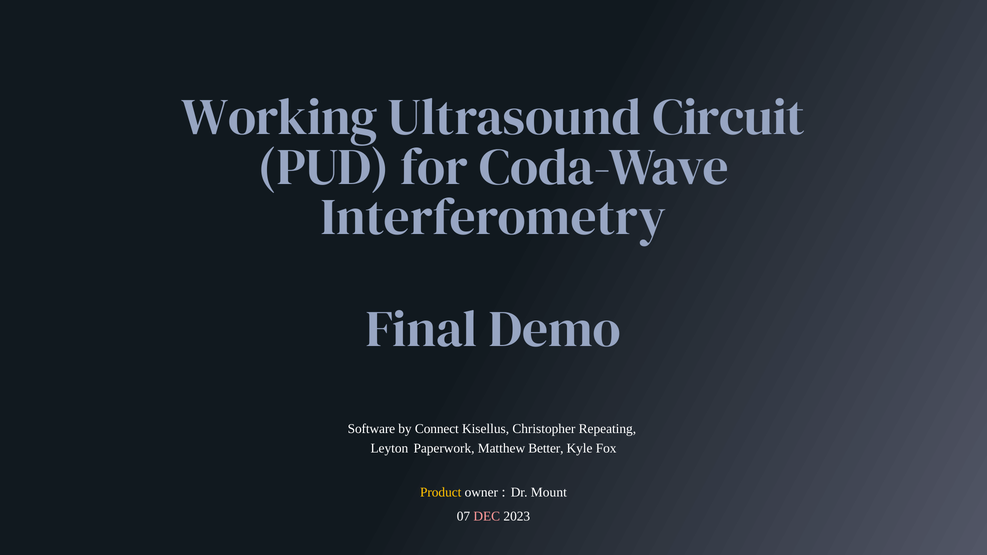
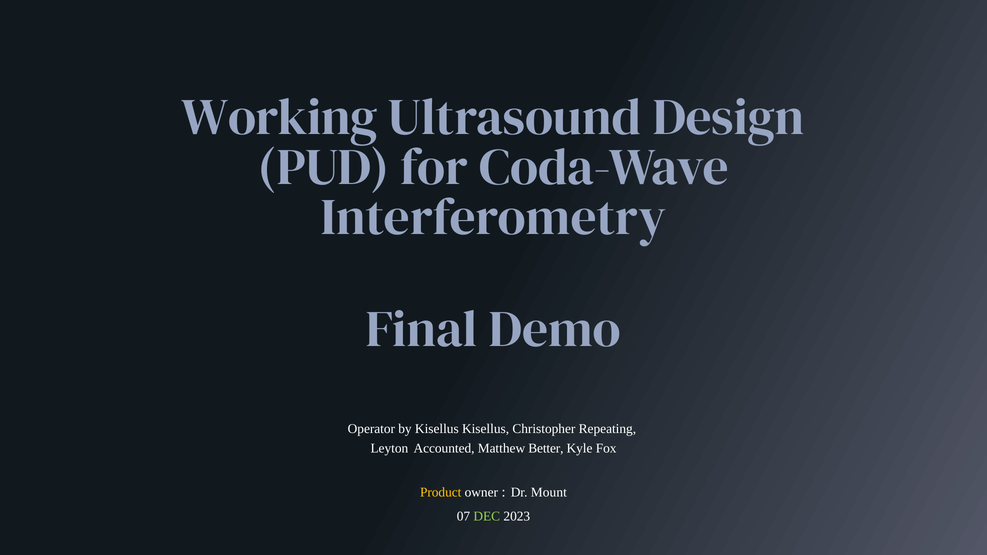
Circuit: Circuit -> Design (729, 118)
Software: Software -> Operator (371, 429)
by Connect: Connect -> Kisellus (437, 429)
Paperwork: Paperwork -> Accounted (444, 448)
DEC colour: pink -> light green (487, 516)
